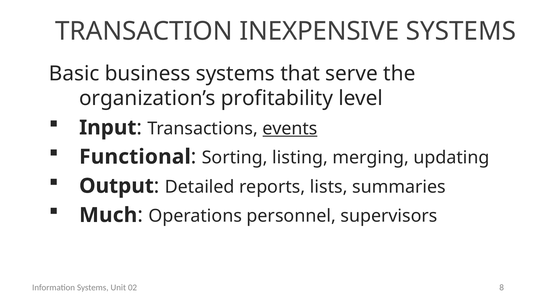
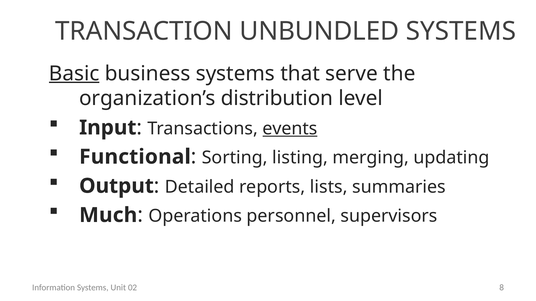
INEXPENSIVE: INEXPENSIVE -> UNBUNDLED (319, 31)
Basic underline: none -> present (74, 74)
profitability: profitability -> distribution (277, 99)
